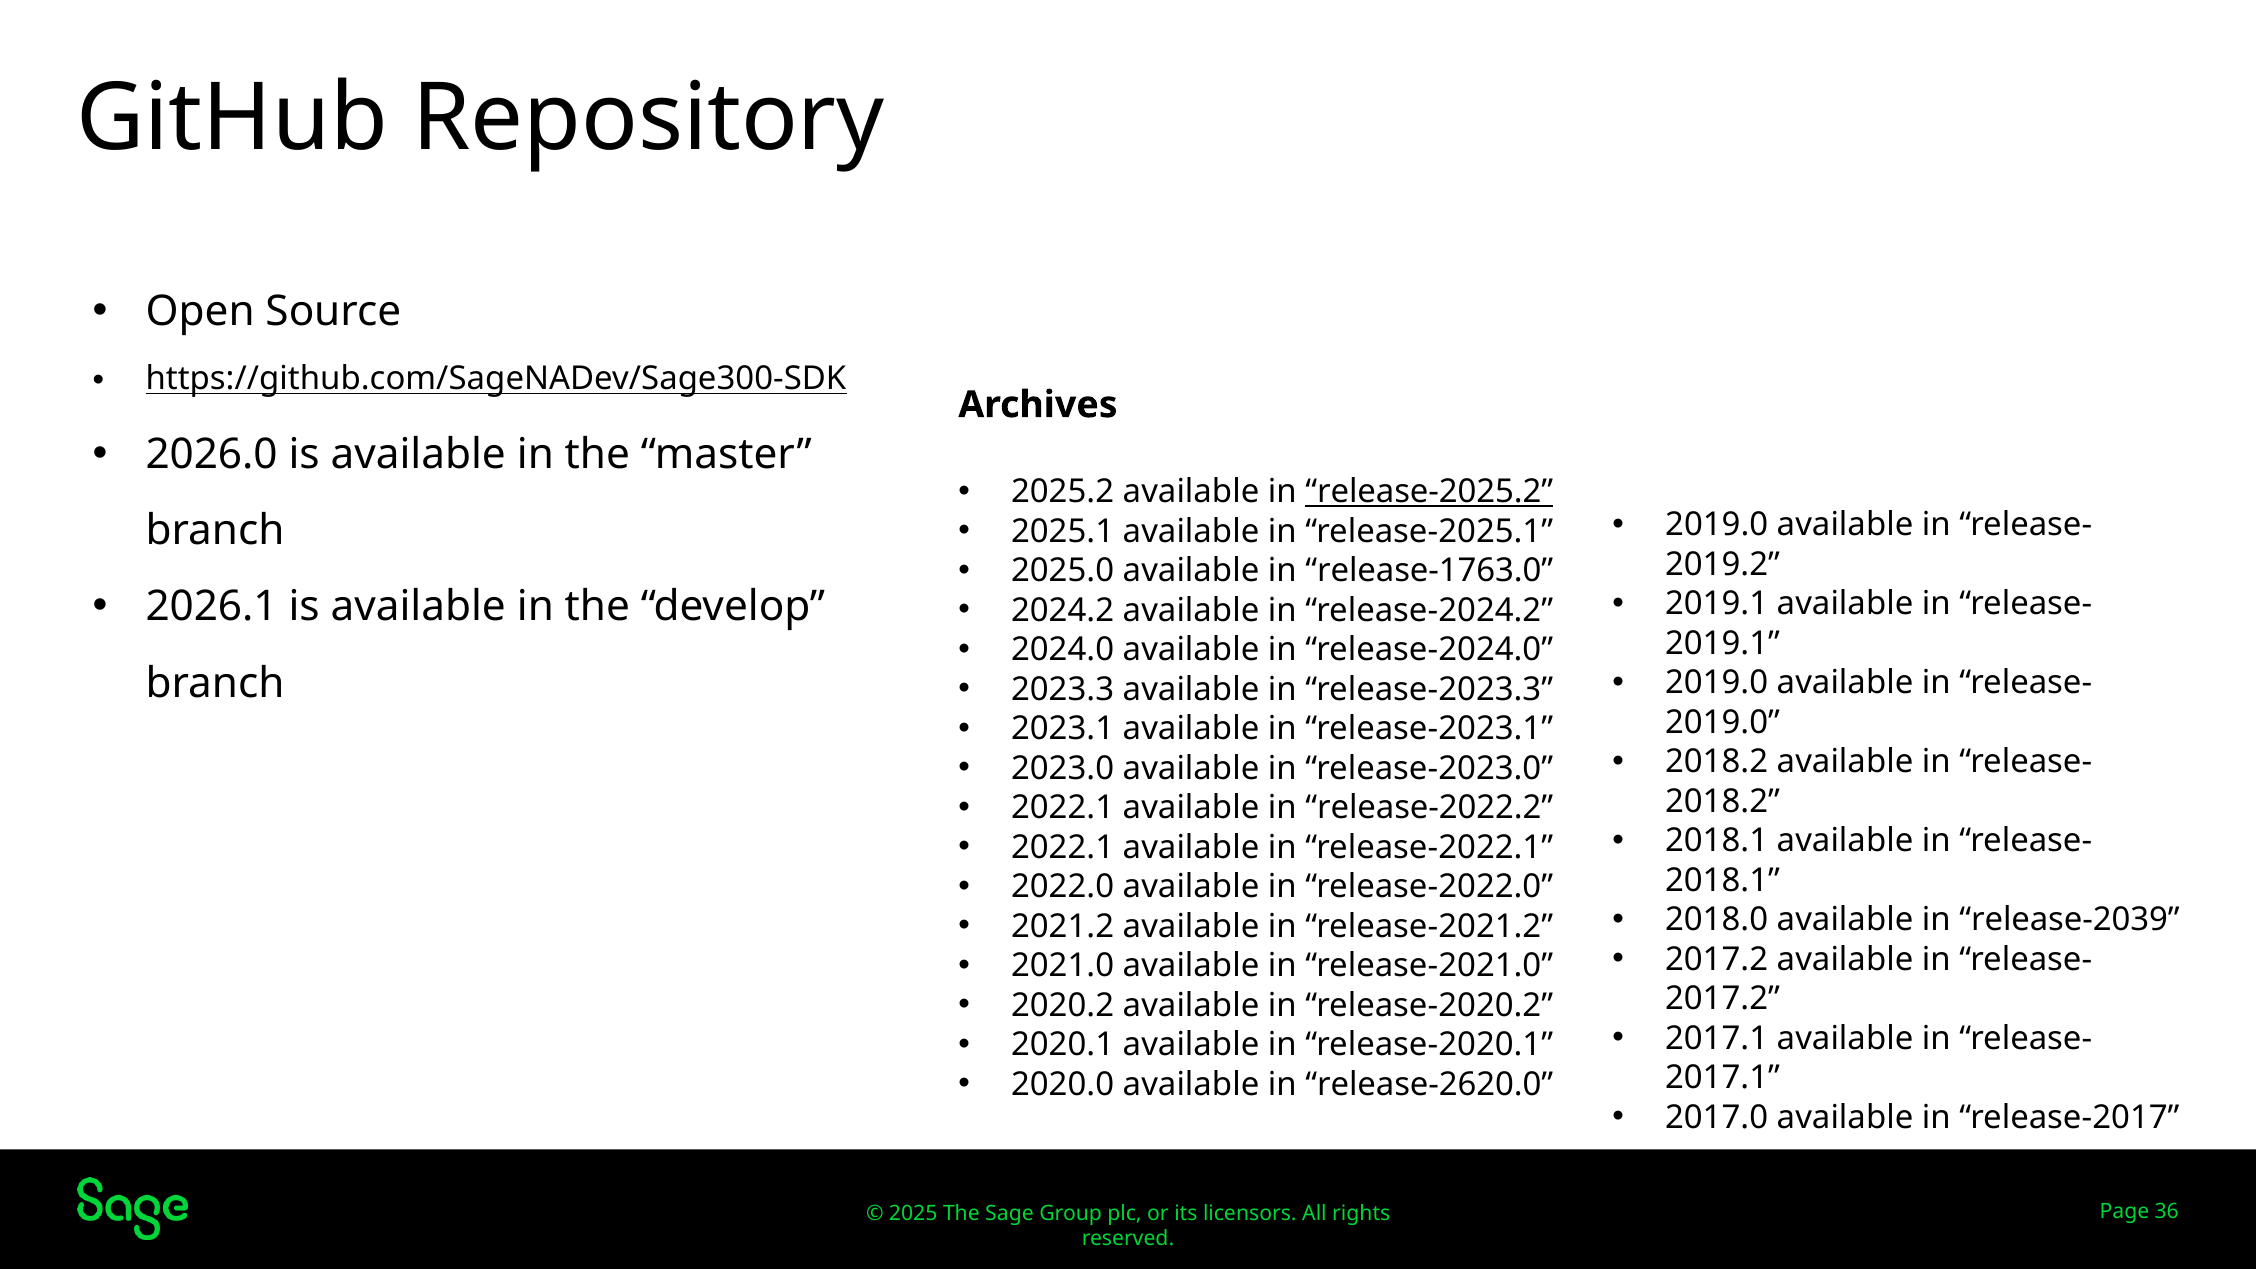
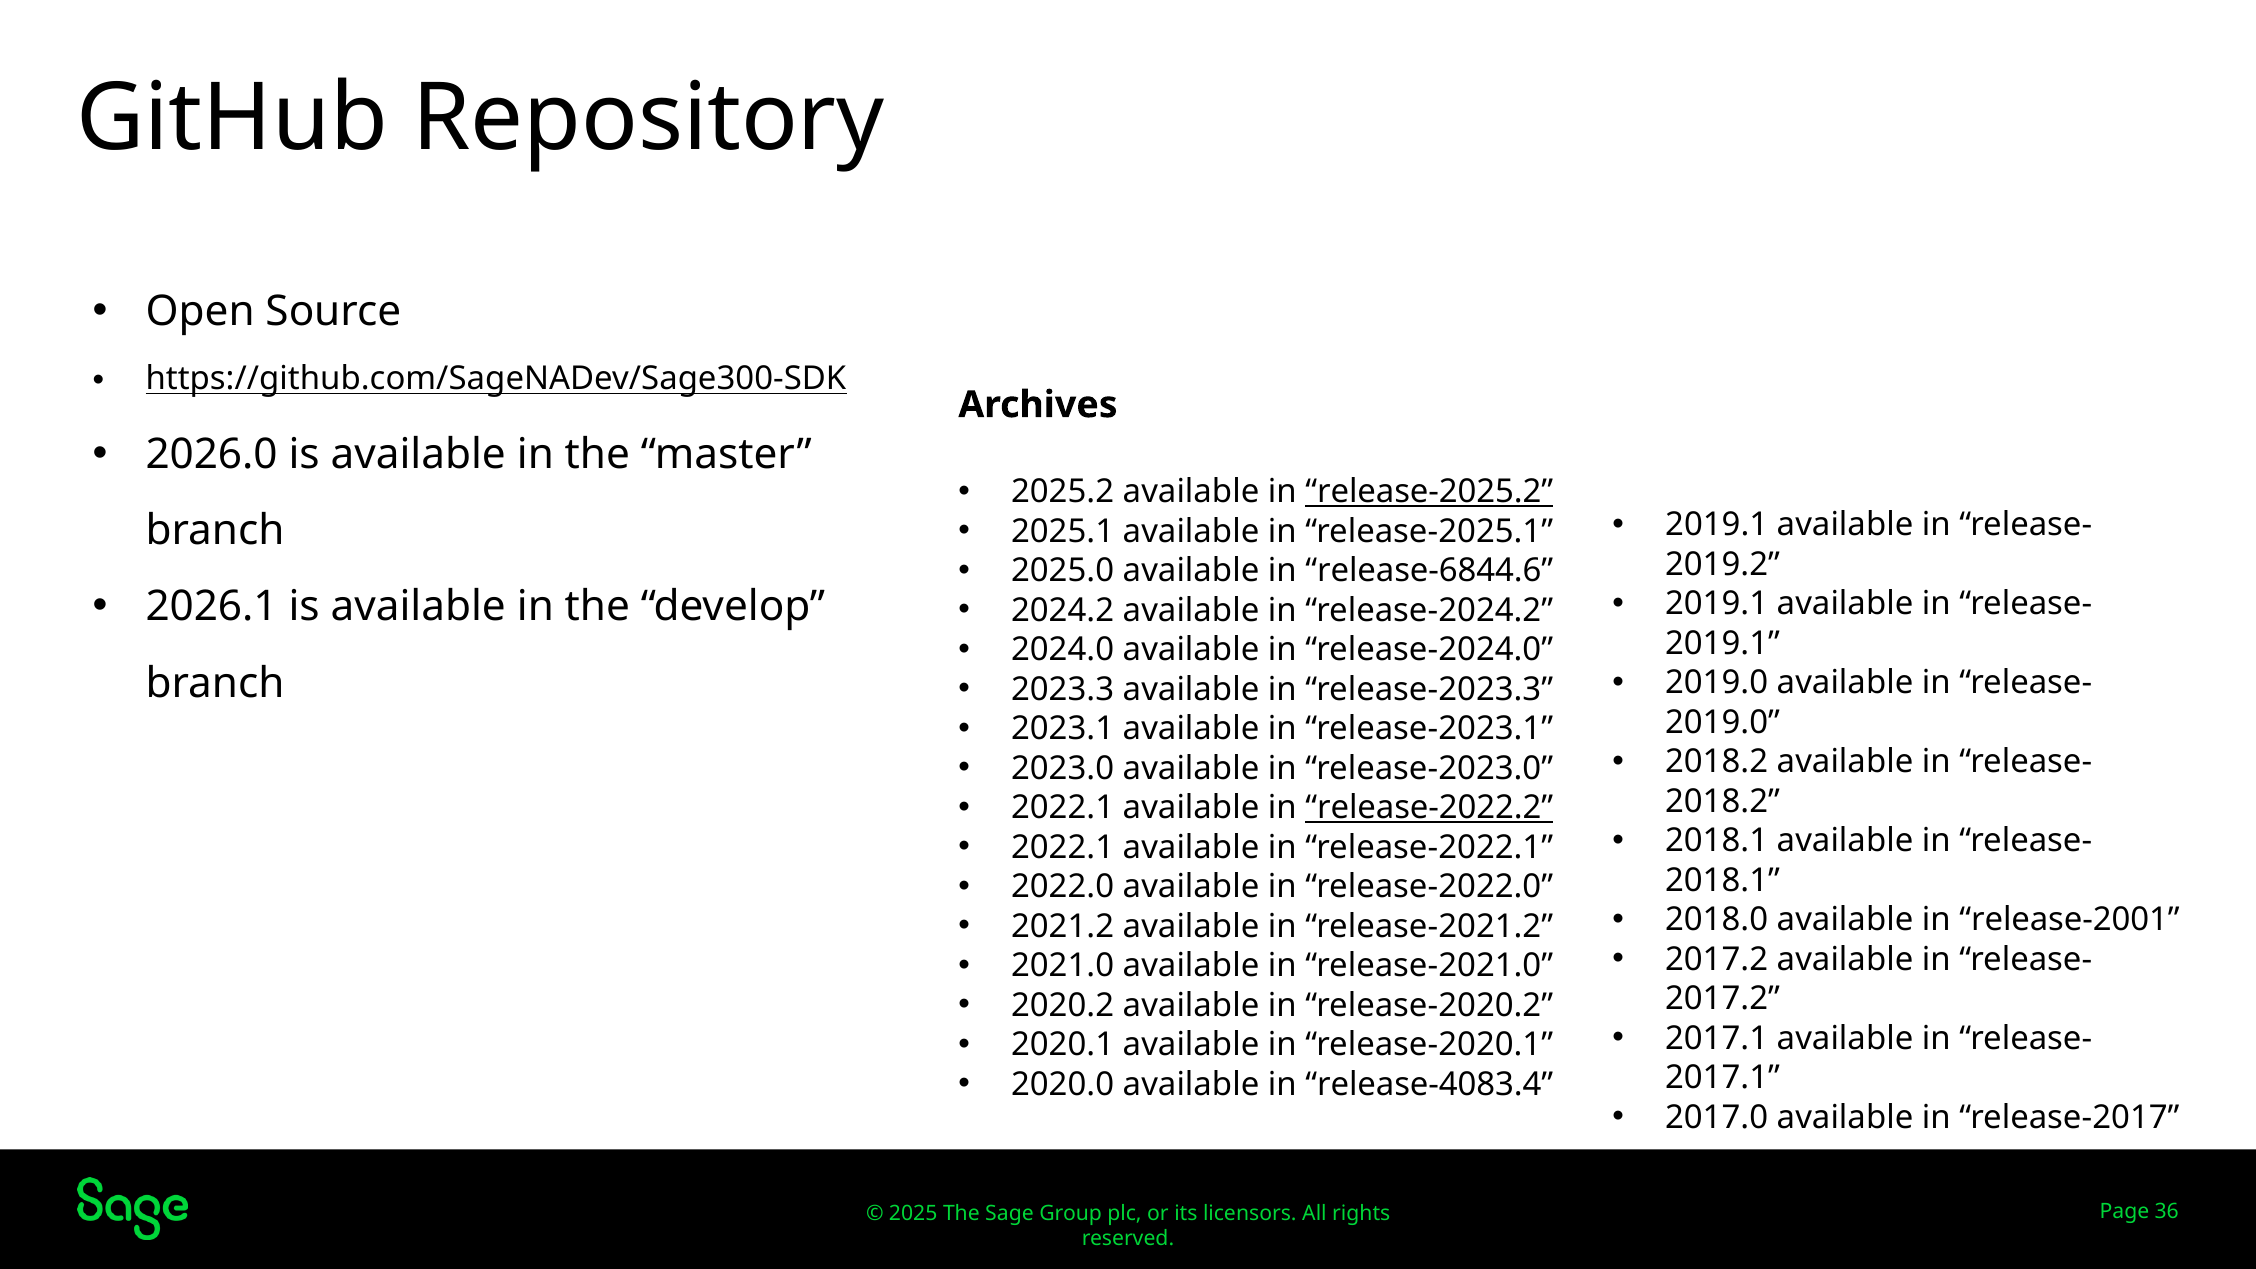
2019.0: 2019.0 -> 2019.1 (1717, 525)
release-1763.0: release-1763.0 -> release-6844.6 (1429, 571)
release-2022.2 underline: none -> present (1429, 808)
release-2039: release-2039 -> release-2001 (2069, 920)
release-2620.0: release-2620.0 -> release-4083.4 (1429, 1084)
